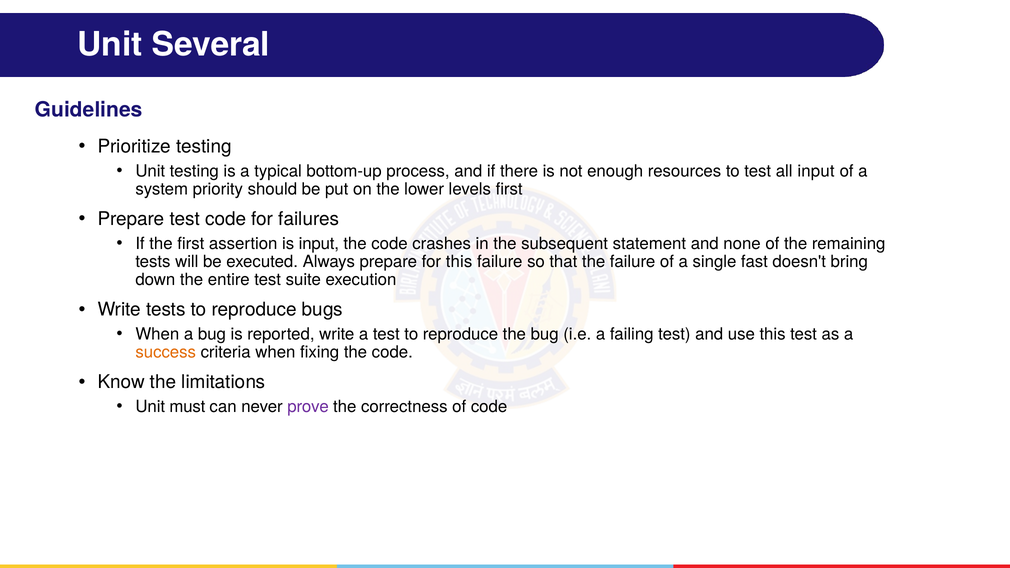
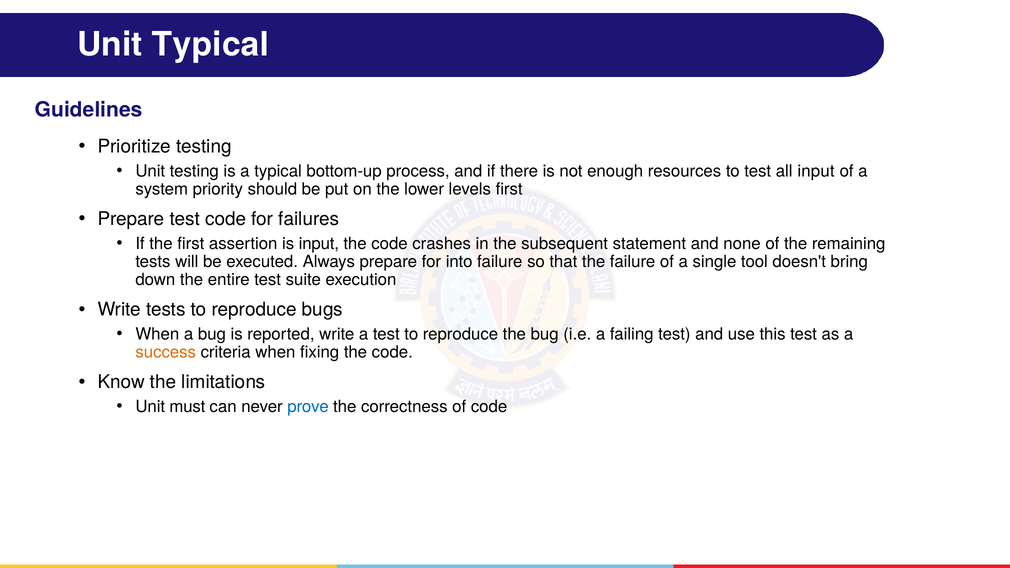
Unit Several: Several -> Typical (211, 45)
for this: this -> into (459, 262)
fast: fast -> tool (754, 262)
prove colour: purple -> blue (308, 407)
